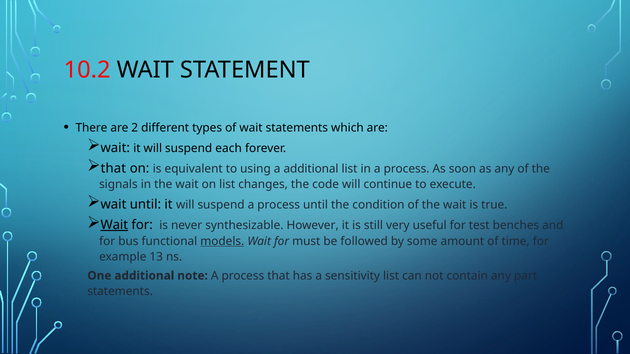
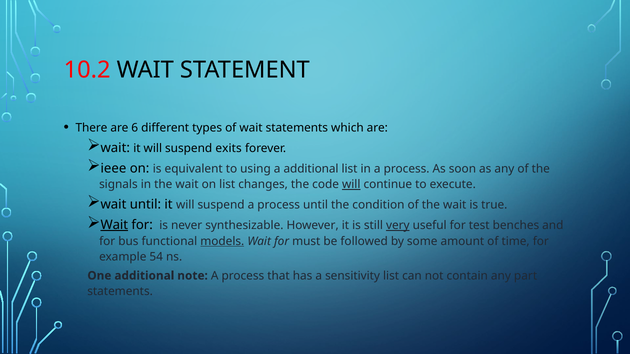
2: 2 -> 6 (135, 128)
each: each -> exits (229, 148)
that: that -> ieee (113, 168)
will underline: none -> present (351, 185)
very underline: none -> present (398, 226)
13: 13 -> 54 (156, 257)
